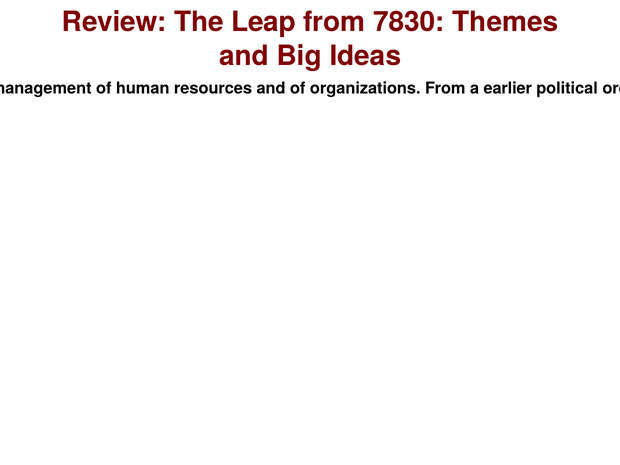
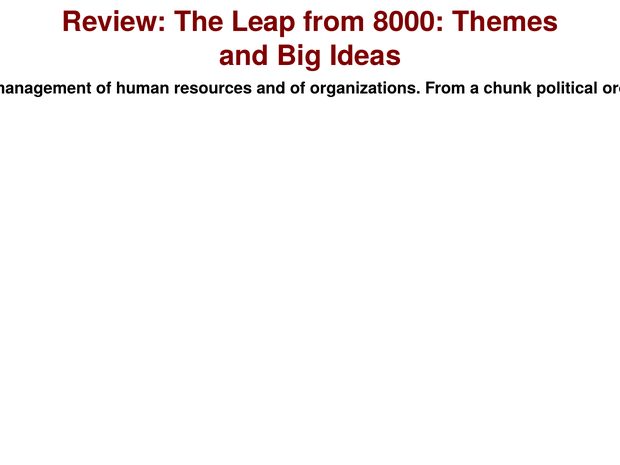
7830: 7830 -> 8000 (409, 22)
earlier: earlier -> chunk (508, 88)
